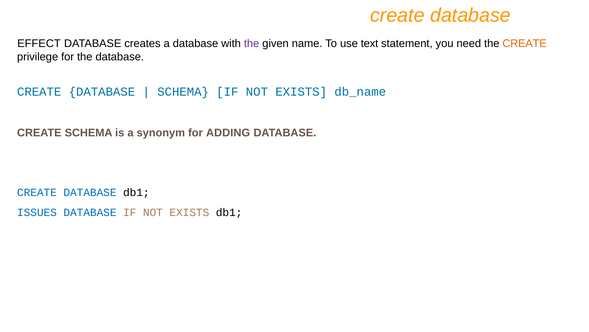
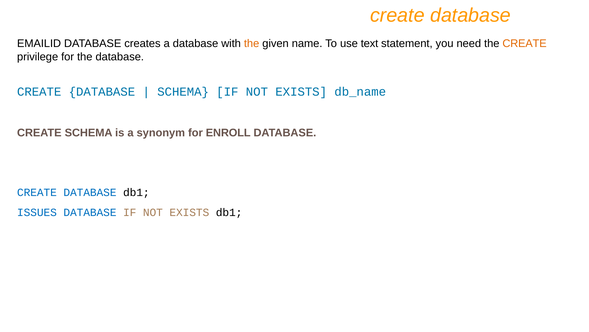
EFFECT: EFFECT -> EMAILID (39, 44)
the colour: purple -> orange (252, 44)
ADDING: ADDING -> ENROLL (228, 133)
